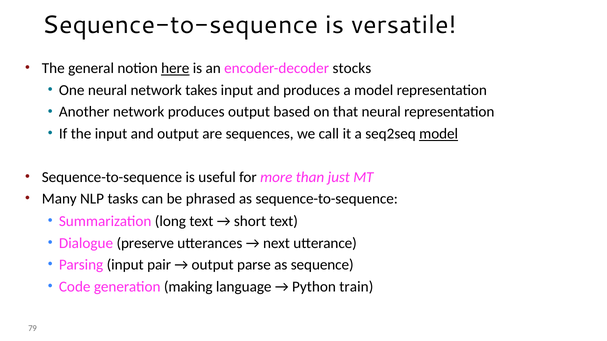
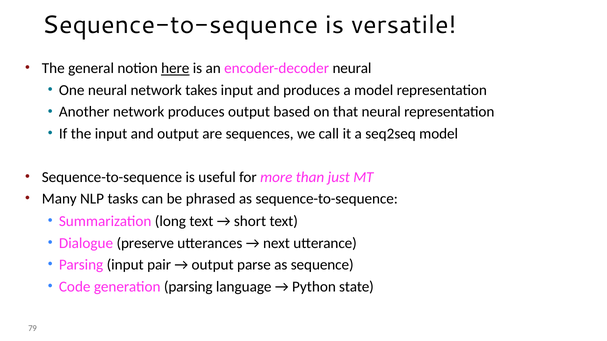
encoder-decoder stocks: stocks -> neural (352, 68)
model underline: present -> none (439, 134)
generation making: making -> parsing (188, 287)
train: train -> state (356, 287)
